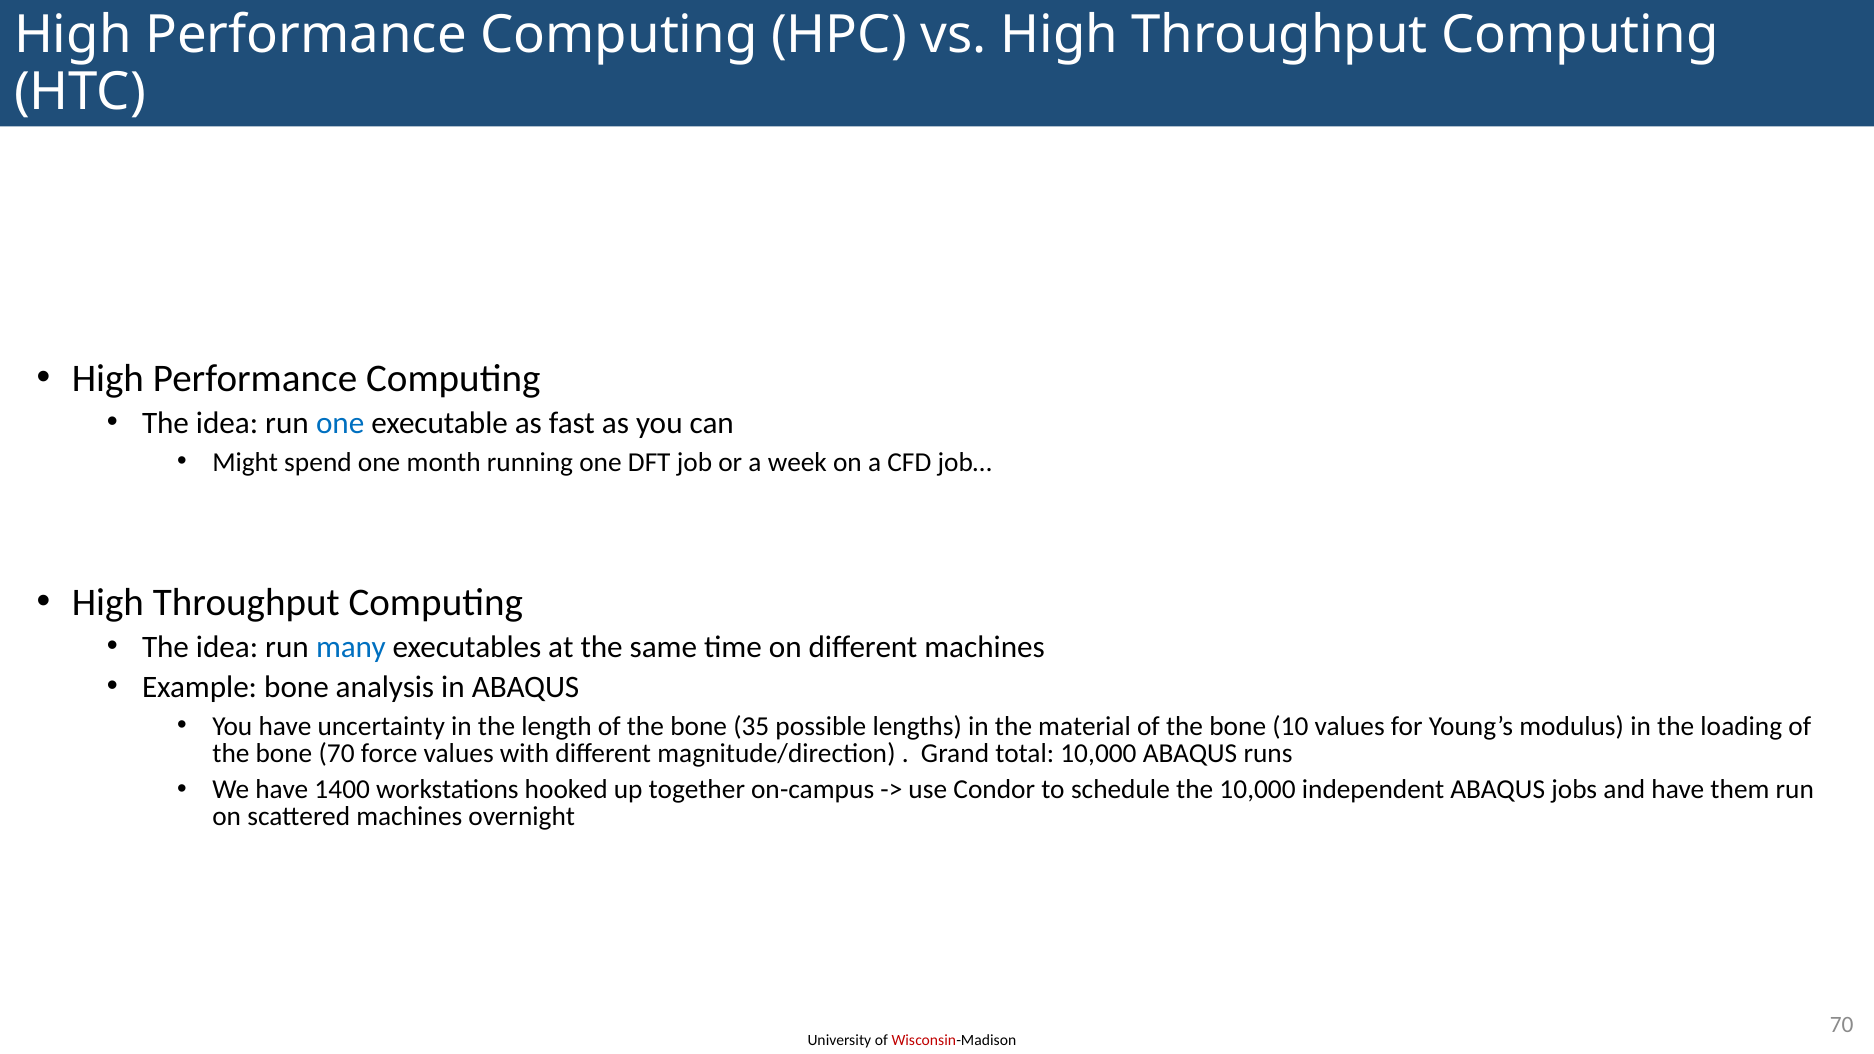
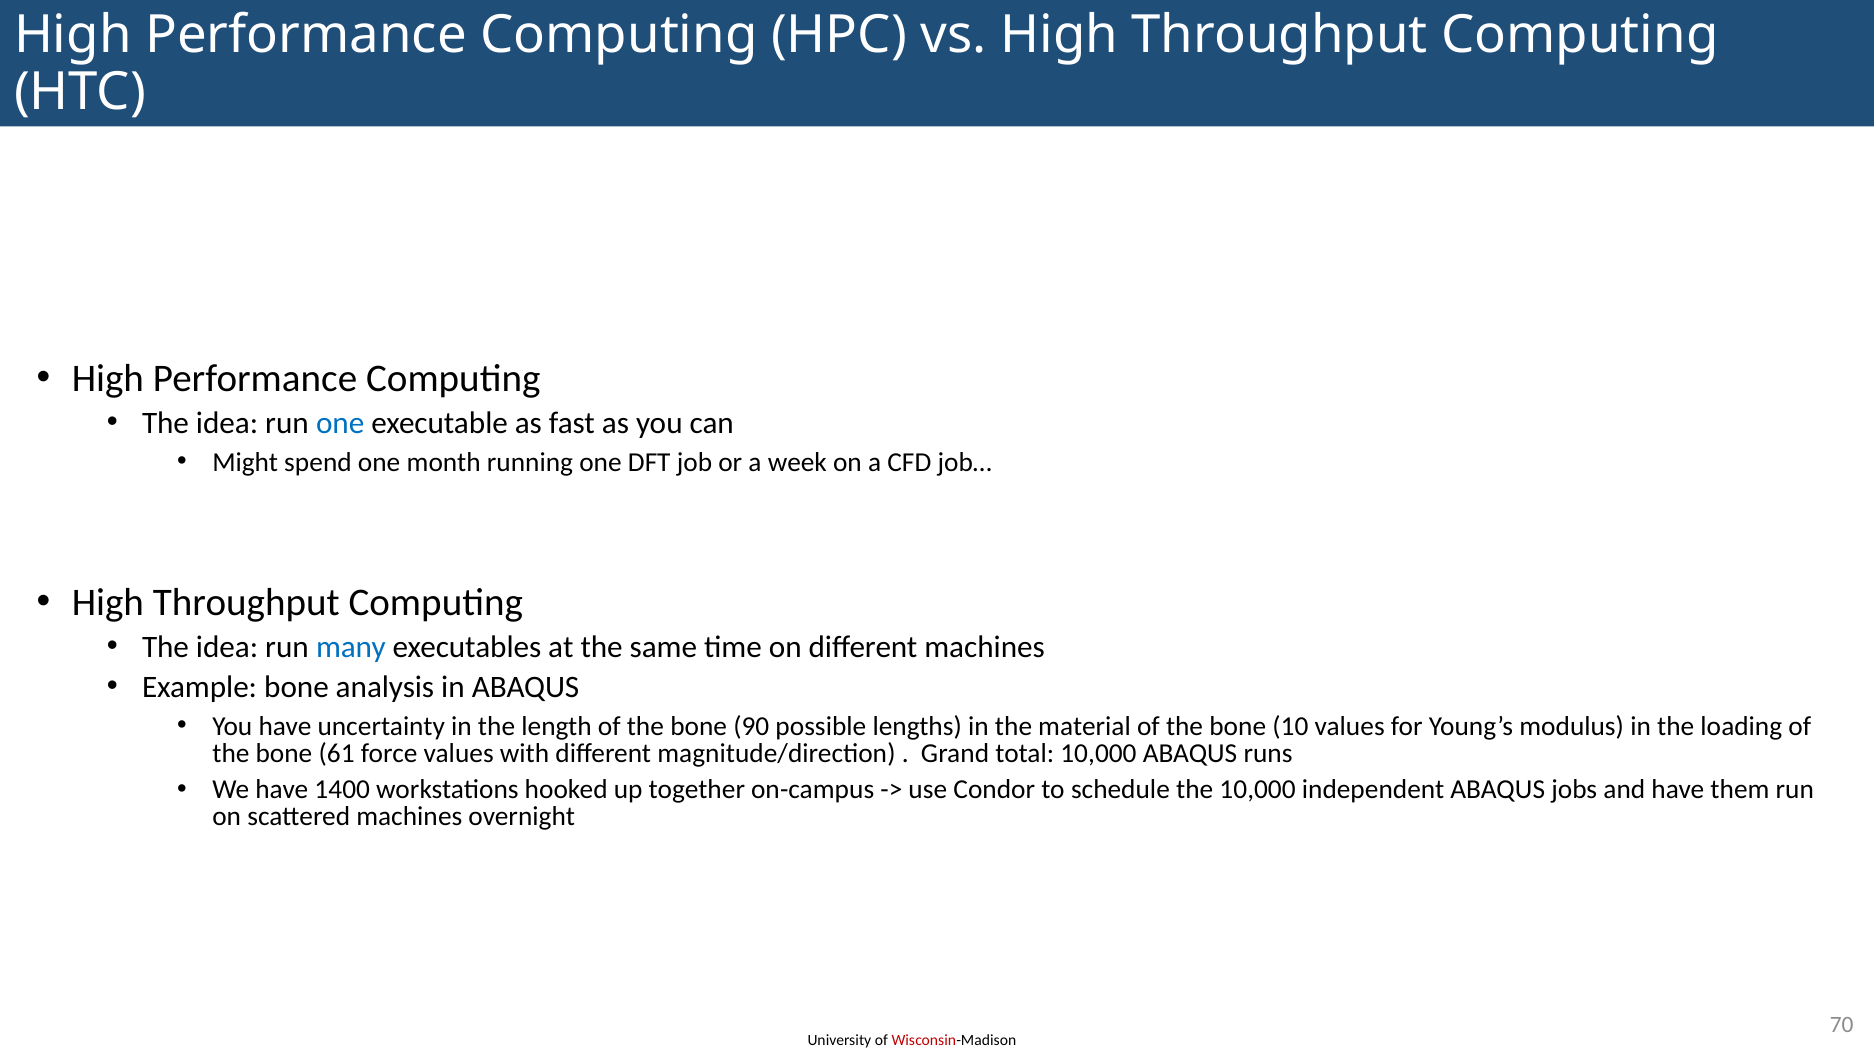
35: 35 -> 90 (751, 726)
bone 70: 70 -> 61 (337, 753)
